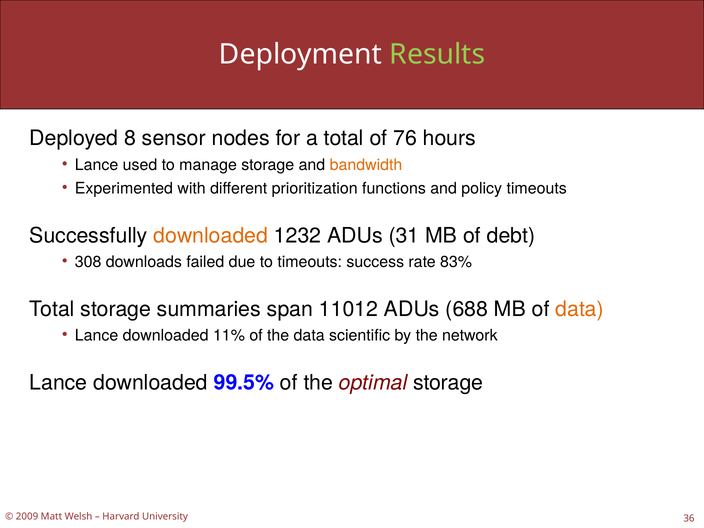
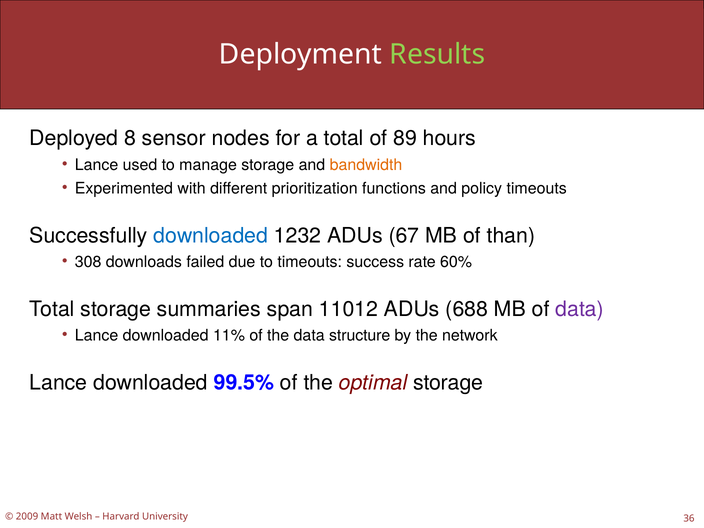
76: 76 -> 89 (405, 138)
downloaded colour: orange -> blue (211, 236)
31: 31 -> 67 (404, 236)
debt: debt -> than (511, 236)
83%: 83% -> 60% (456, 262)
data colour: orange -> purple (580, 309)
scientific: scientific -> structure (360, 336)
